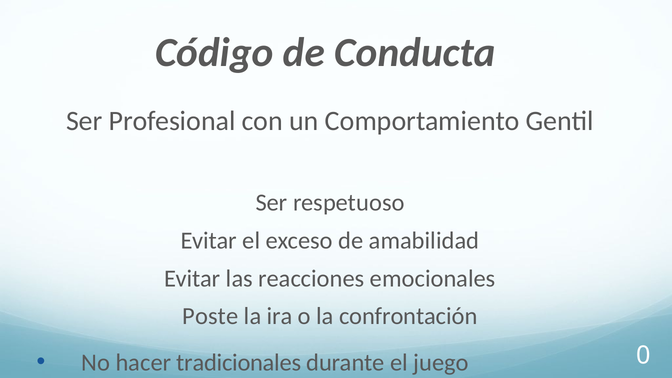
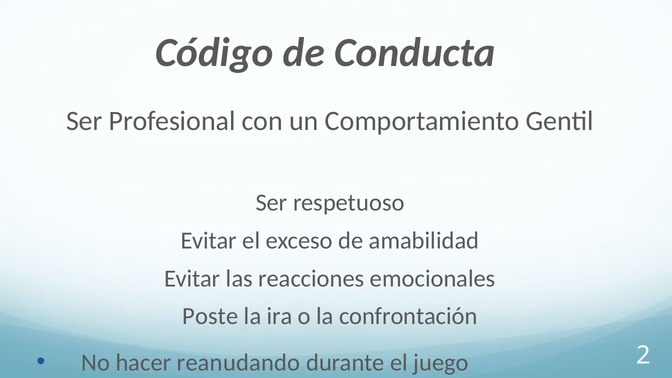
tradicionales: tradicionales -> reanudando (239, 362)
0: 0 -> 2 (644, 356)
